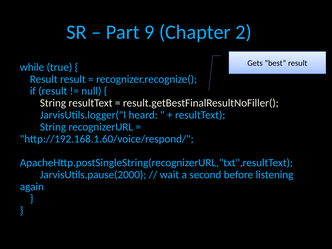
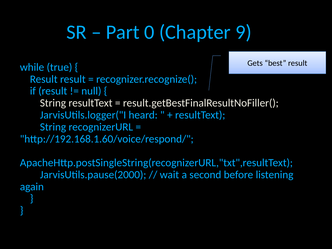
9: 9 -> 0 (149, 32)
2: 2 -> 9 (243, 32)
